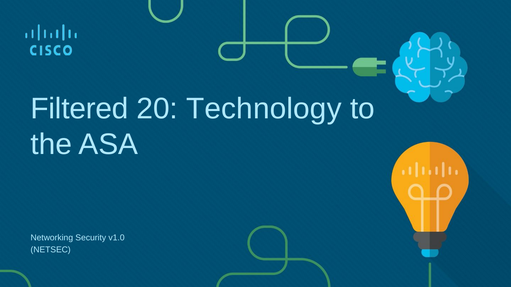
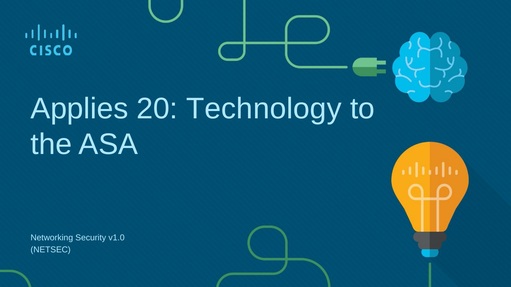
Filtered: Filtered -> Applies (79, 109)
